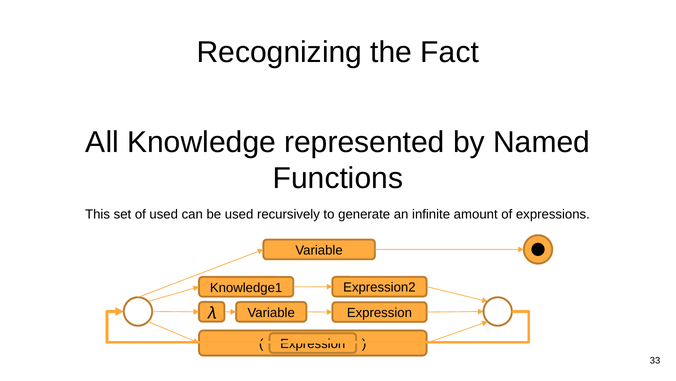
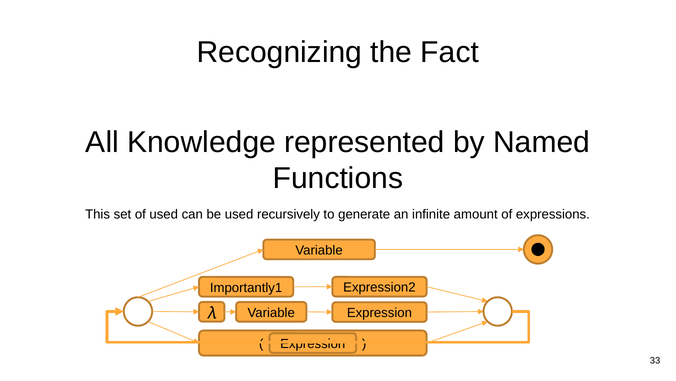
Knowledge1: Knowledge1 -> Importantly1 (246, 287)
